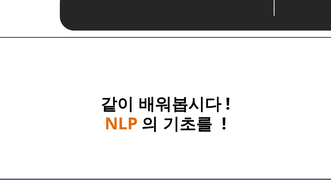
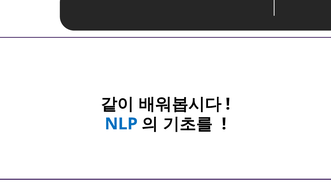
NLP colour: orange -> blue (121, 124)
